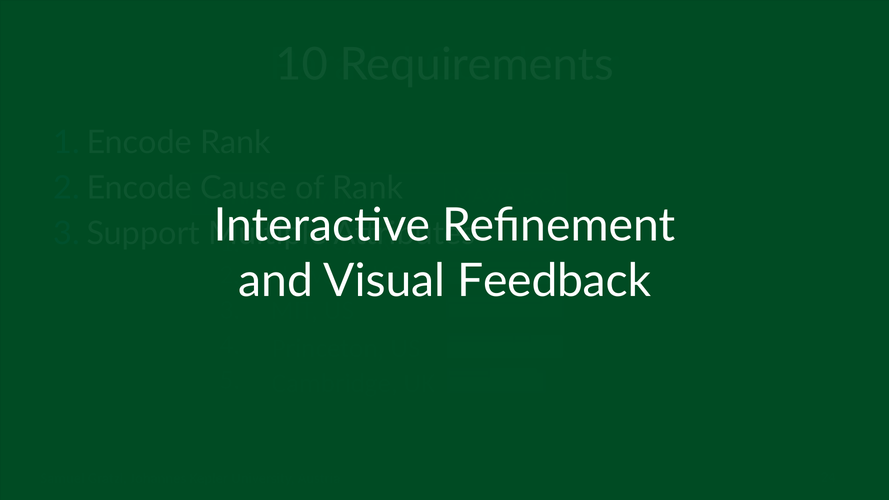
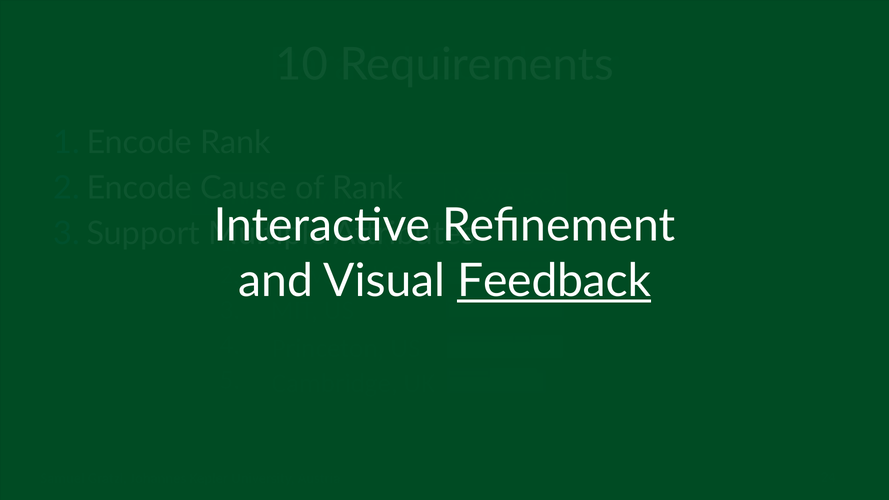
Feedback underline: none -> present (554, 281)
